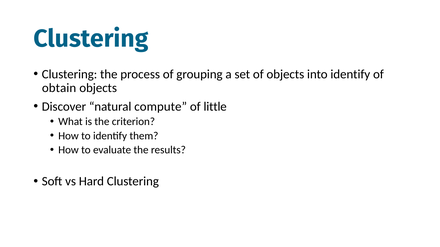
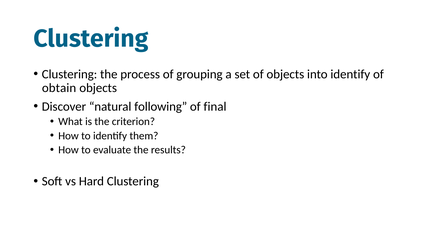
compute: compute -> following (161, 107)
little: little -> final (215, 107)
